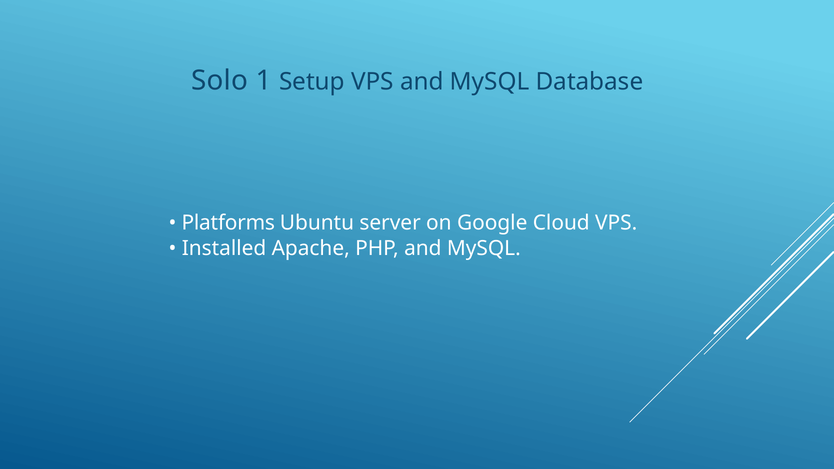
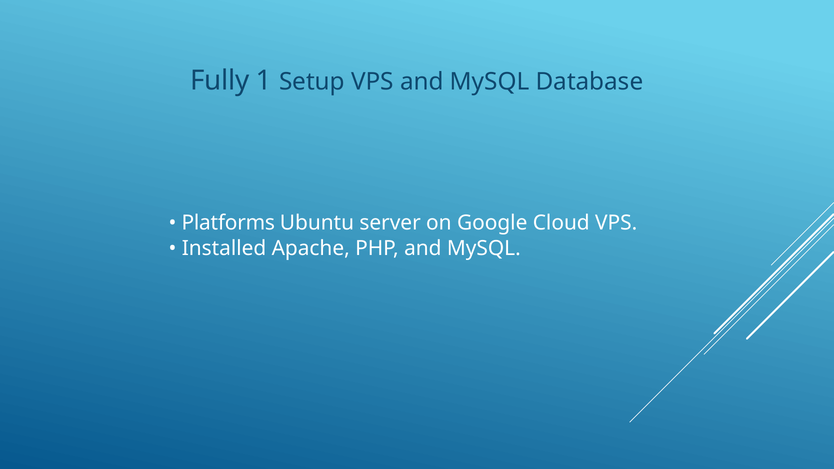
Solo: Solo -> Fully (220, 80)
